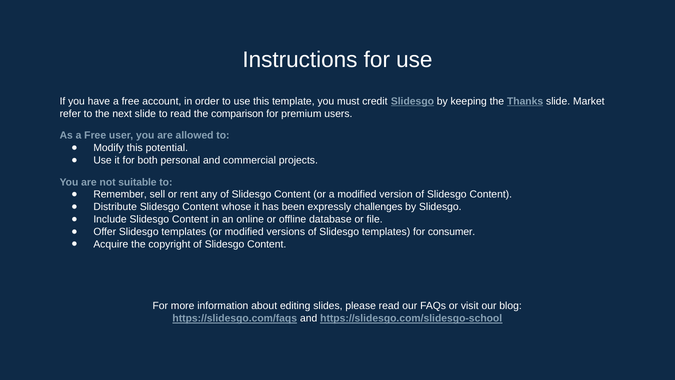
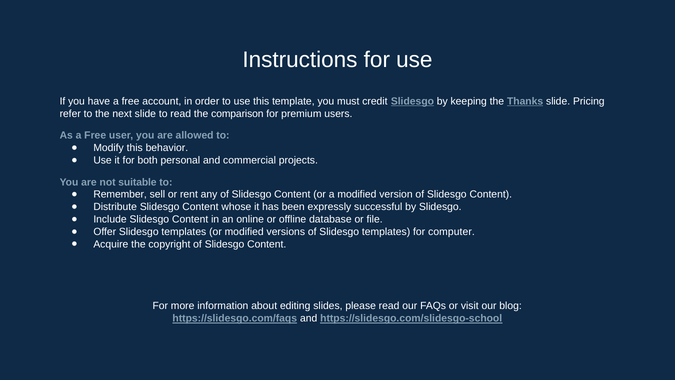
Market: Market -> Pricing (589, 101)
potential: potential -> behavior (167, 148)
challenges: challenges -> successful (378, 207)
consumer: consumer -> computer (451, 232)
